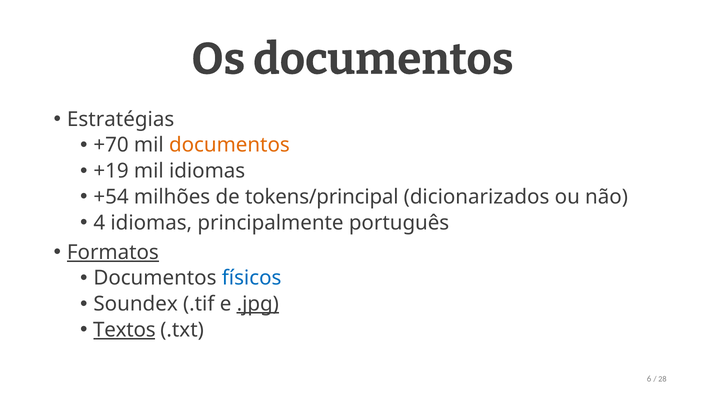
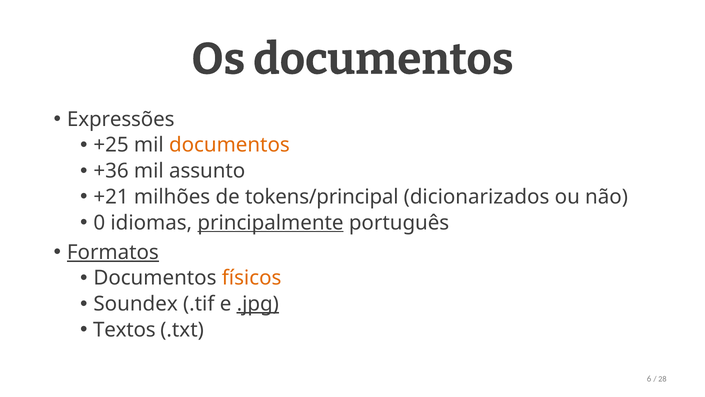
Estratégias: Estratégias -> Expressões (121, 119)
+70: +70 -> +25 (111, 145)
+19: +19 -> +36 (111, 171)
mil idiomas: idiomas -> assunto (207, 171)
+54: +54 -> +21 (111, 197)
4: 4 -> 0 (99, 222)
principalmente underline: none -> present (271, 222)
físicos colour: blue -> orange (252, 278)
Textos underline: present -> none (124, 330)
